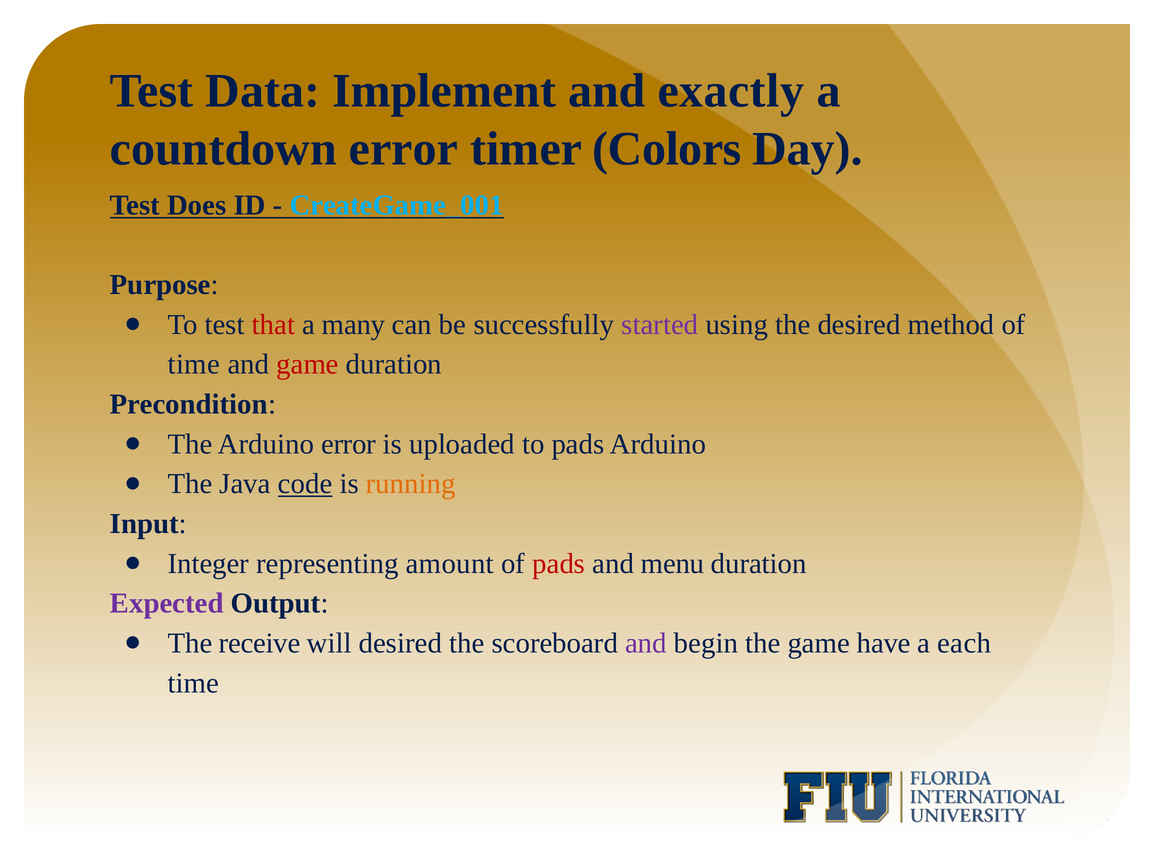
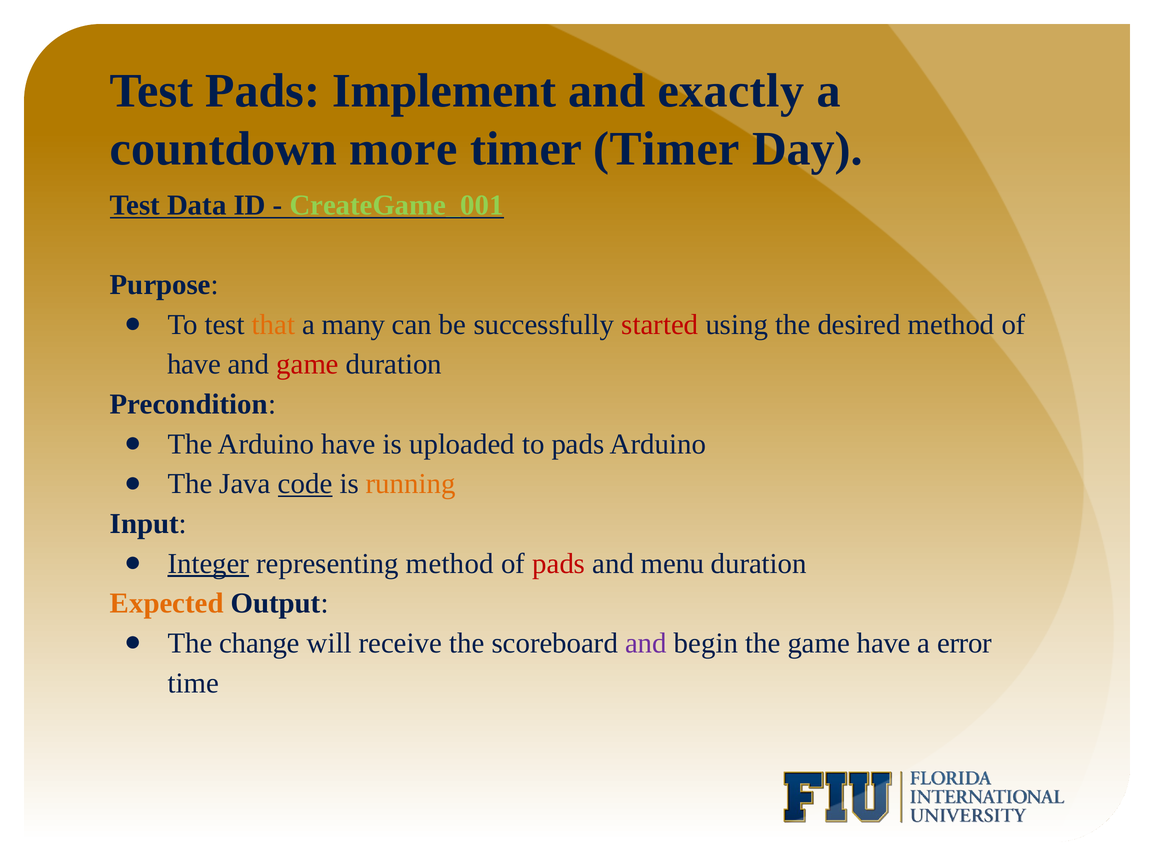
Test Data: Data -> Pads (263, 91)
countdown error: error -> more (403, 149)
timer Colors: Colors -> Timer (666, 149)
Does: Does -> Data (197, 205)
CreateGame_001 colour: light blue -> light green (397, 205)
that colour: red -> orange (273, 324)
started colour: purple -> red (660, 324)
time: time -> have (194, 364)
Arduino error: error -> have (348, 444)
Integer underline: none -> present (208, 563)
representing amount: amount -> method (450, 563)
Expected colour: purple -> orange (167, 603)
receive: receive -> change (260, 643)
will desired: desired -> receive (400, 643)
each: each -> error (964, 643)
